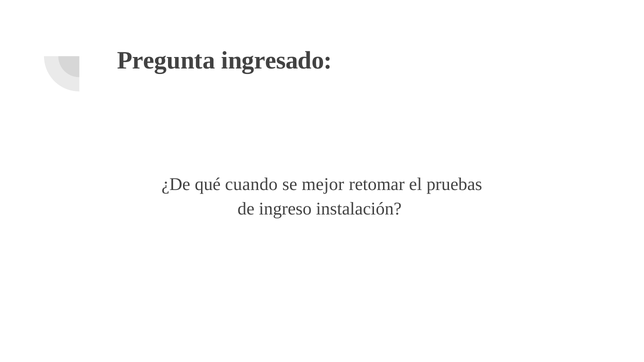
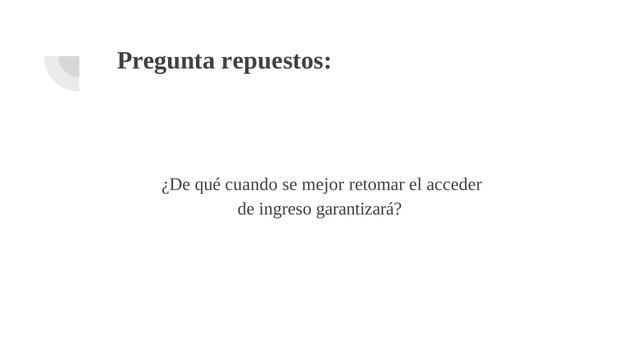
ingresado: ingresado -> repuestos (277, 60)
pruebas: pruebas -> acceder (454, 184)
instalación: instalación -> garantizará (359, 209)
